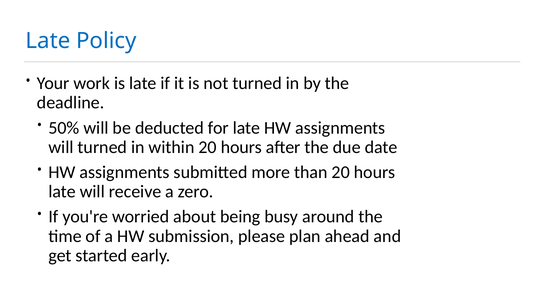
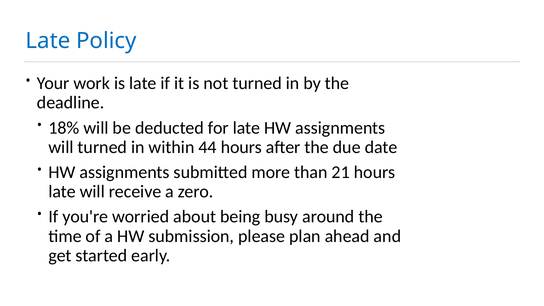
50%: 50% -> 18% (64, 128)
within 20: 20 -> 44 (208, 147)
than 20: 20 -> 21 (341, 172)
